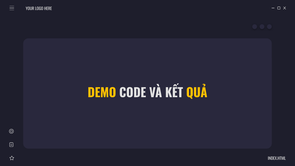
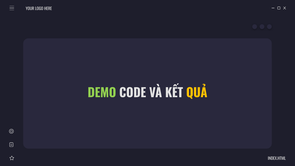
DEMO colour: yellow -> light green (102, 93)
